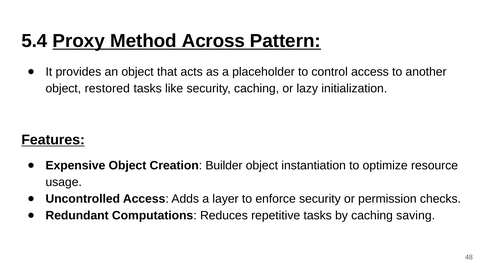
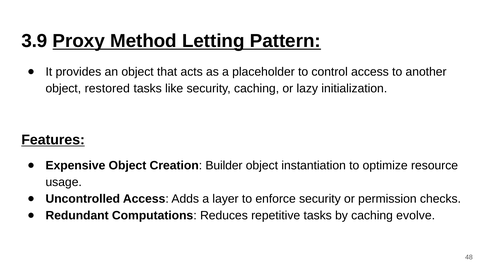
5.4: 5.4 -> 3.9 (34, 41)
Across: Across -> Letting (213, 41)
saving: saving -> evolve (416, 216)
